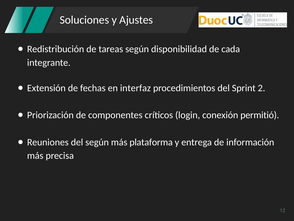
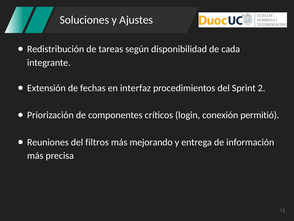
del según: según -> filtros (97, 142)
plataforma: plataforma -> mejorando (151, 142)
